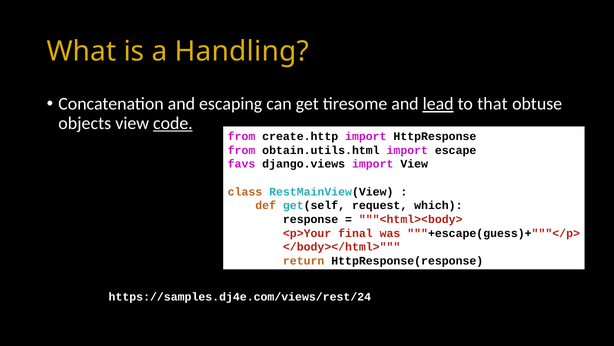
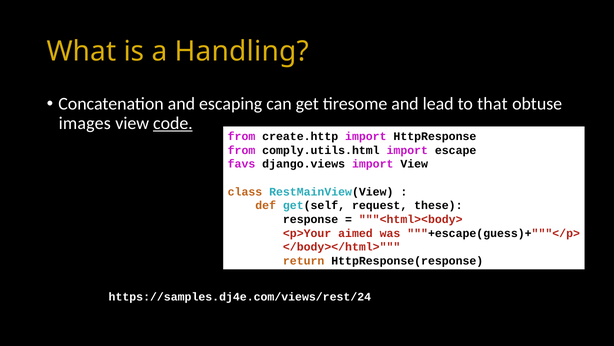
lead underline: present -> none (438, 104)
objects: objects -> images (85, 123)
obtain.utils.html: obtain.utils.html -> comply.utils.html (321, 150)
which: which -> these (438, 205)
final: final -> aimed (355, 233)
